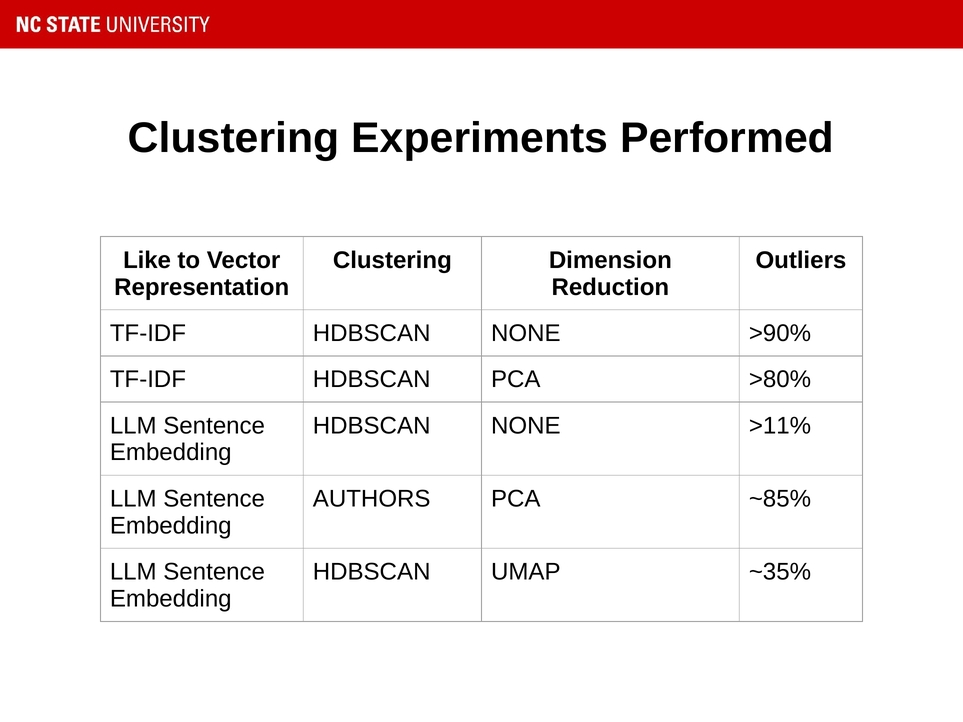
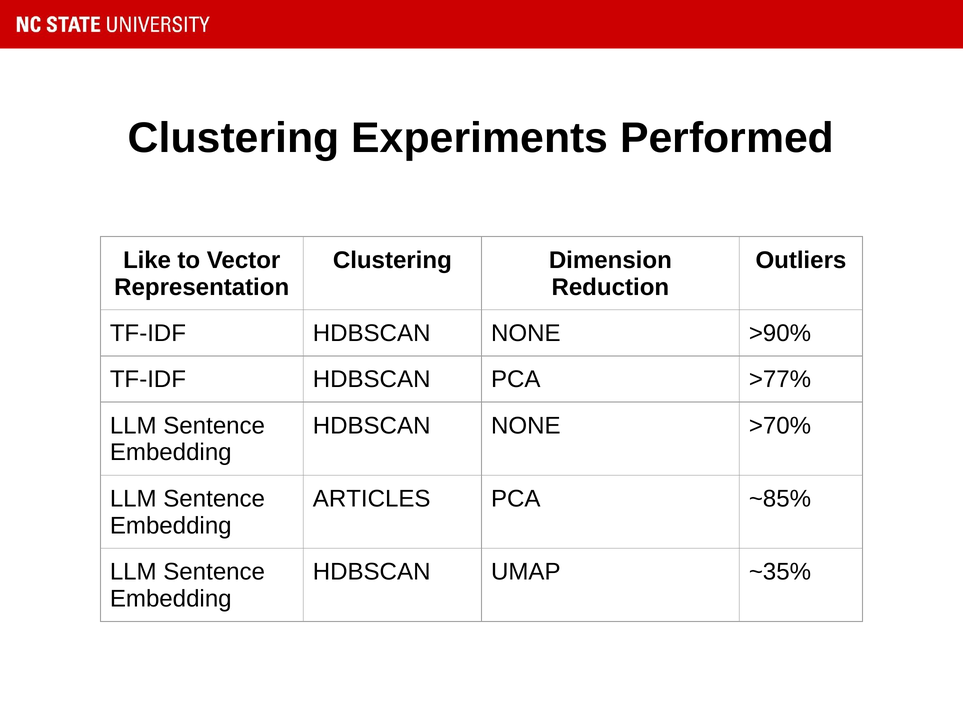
>80%: >80% -> >77% (780, 380)
>11%: >11% -> >70% (780, 426)
AUTHORS: AUTHORS -> ARTICLES (372, 499)
